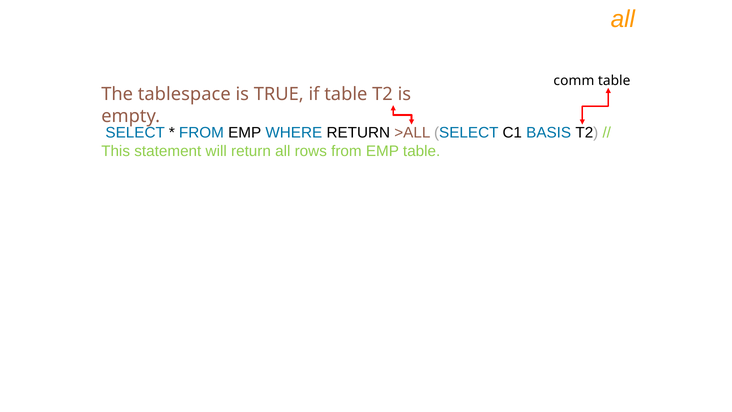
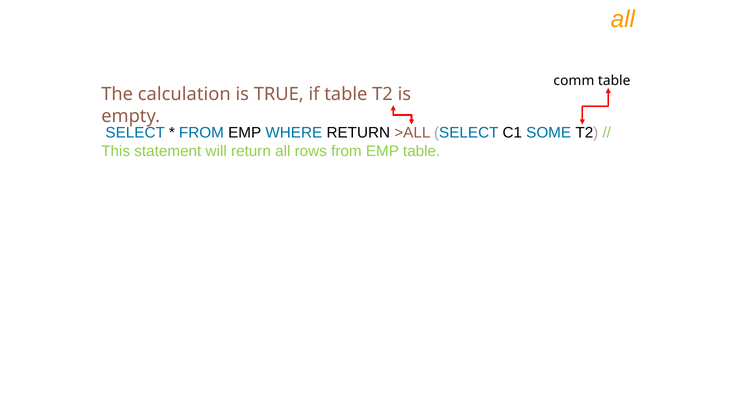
tablespace: tablespace -> calculation (184, 94)
BASIS: BASIS -> SOME (549, 133)
